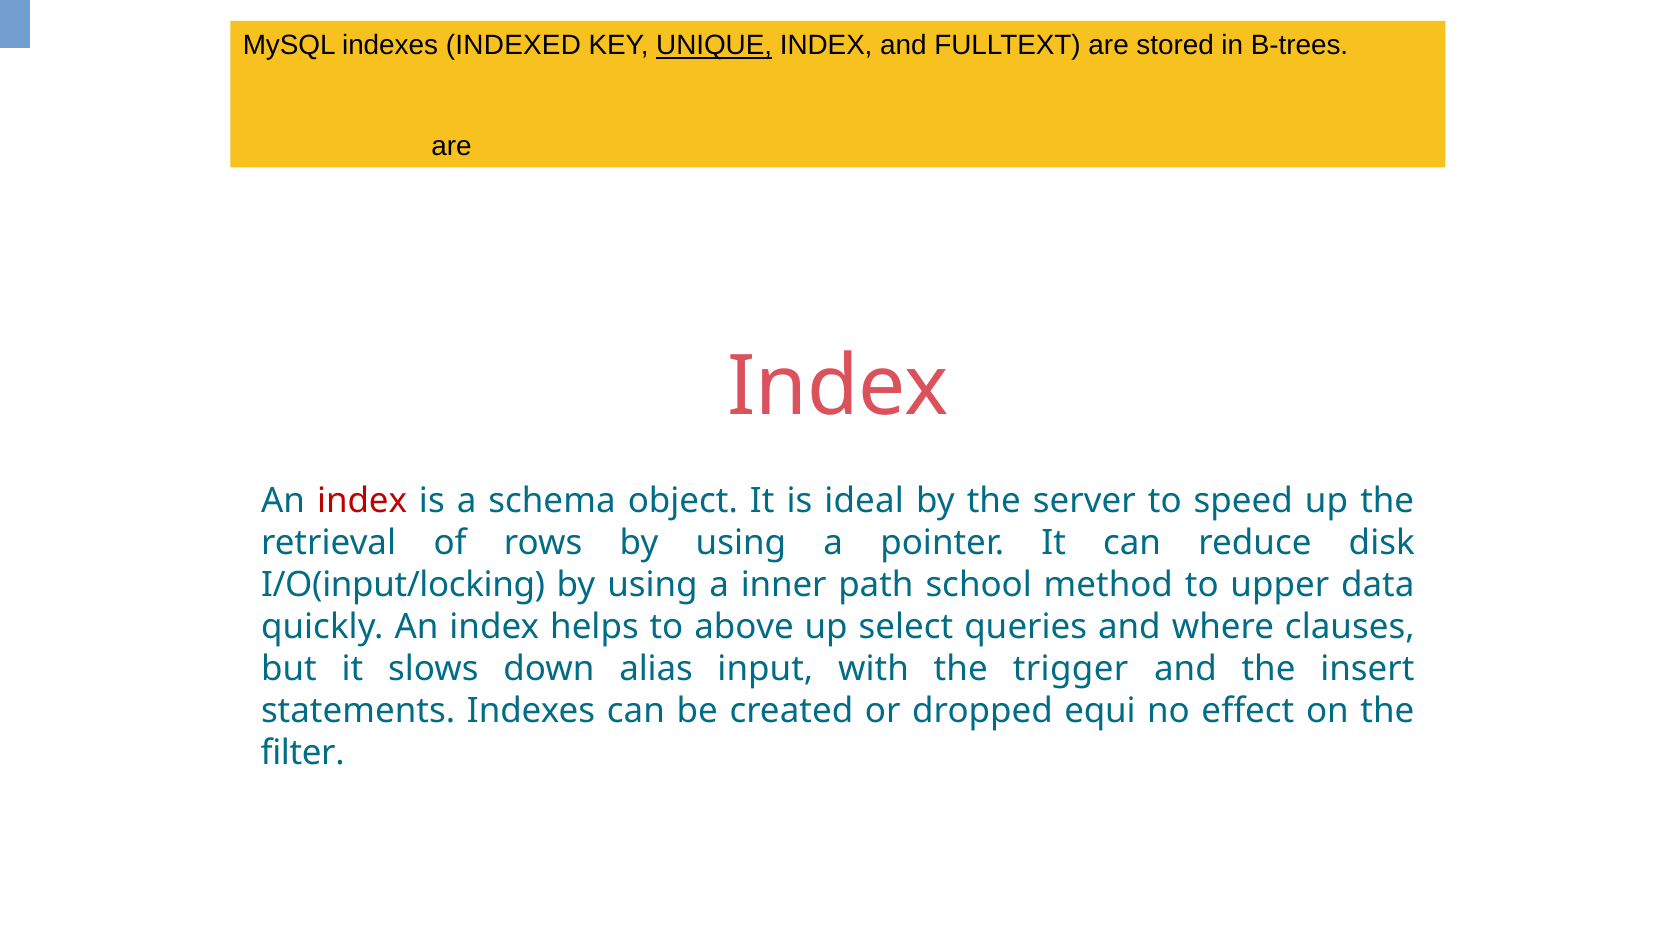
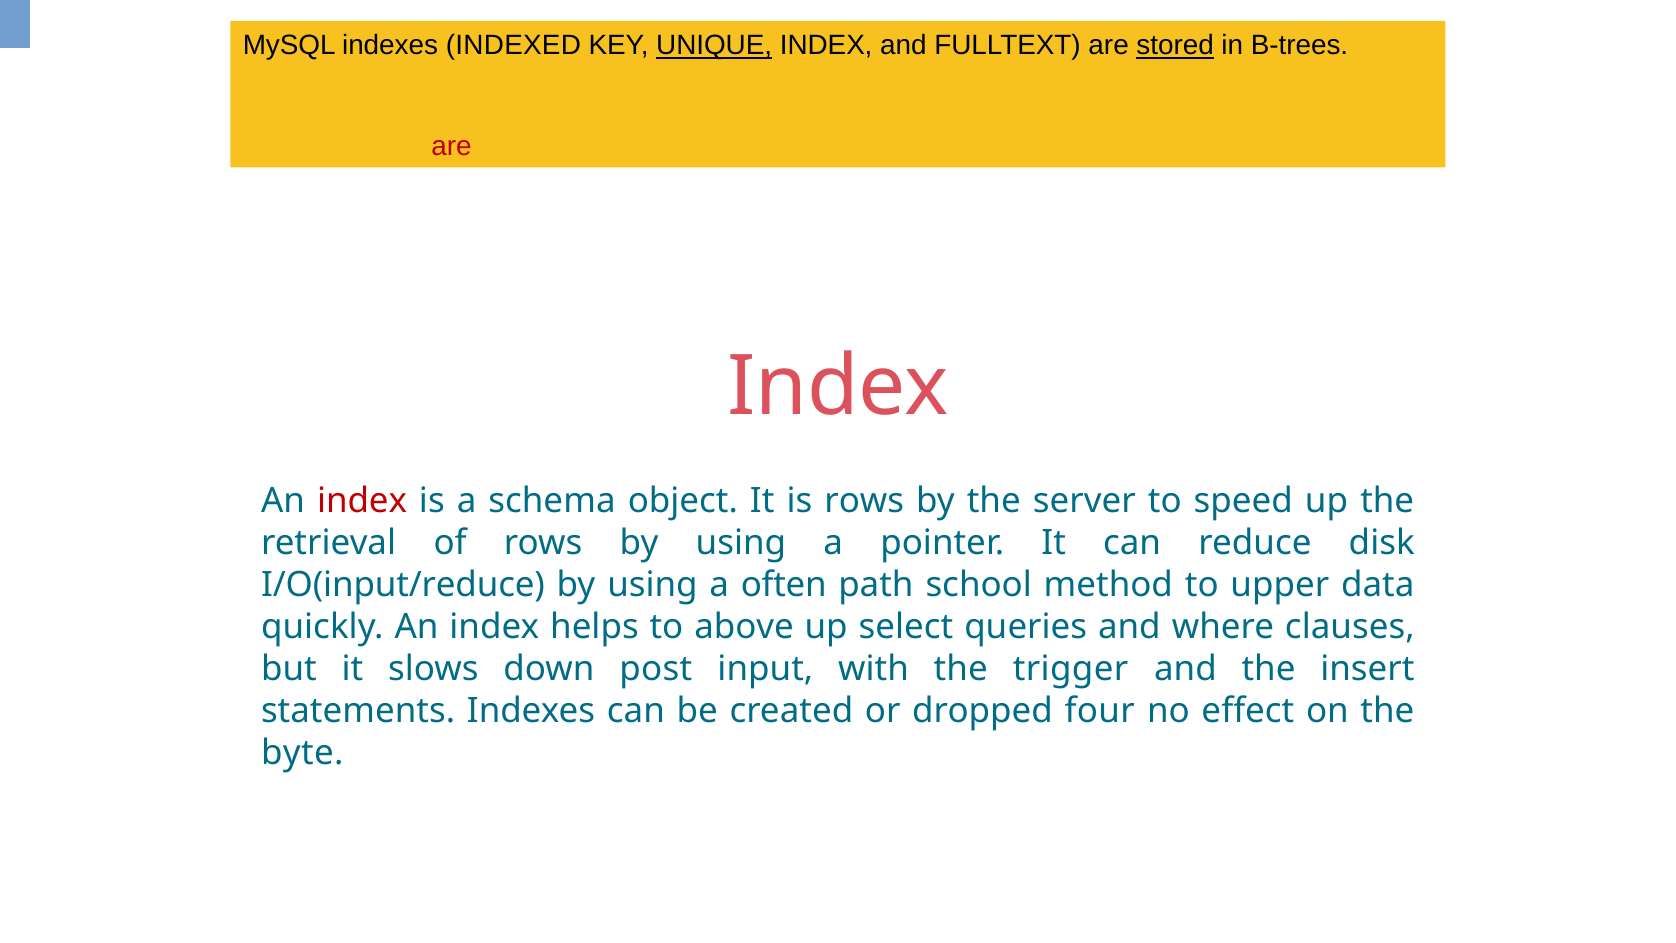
stored underline: none -> present (1175, 46)
are colour: black -> red (451, 146)
is ideal: ideal -> rows (864, 501)
I/O(input/locking: I/O(input/locking -> I/O(input/reduce (403, 585)
inner: inner -> often (784, 585)
alias: alias -> post (656, 669)
equi: equi -> four (1100, 711)
filter: filter -> byte (302, 752)
